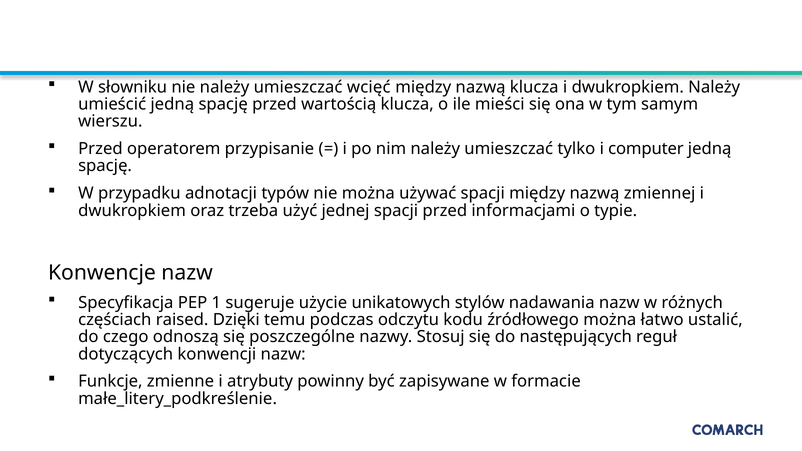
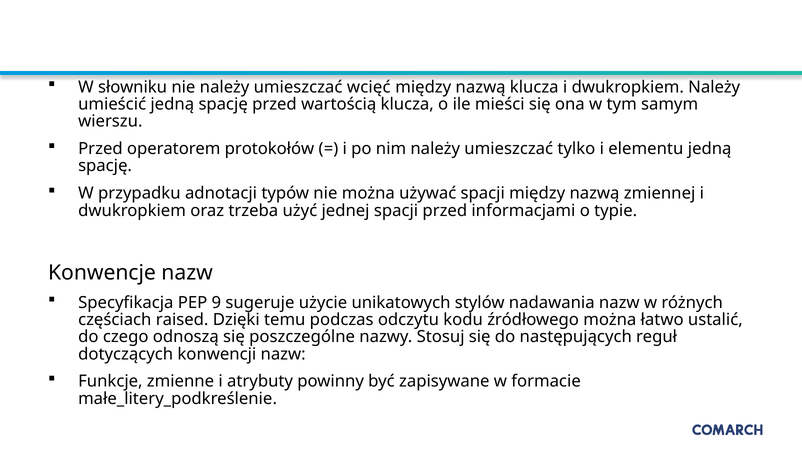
przypisanie: przypisanie -> protokołów (269, 149)
computer: computer -> elementu (646, 149)
1: 1 -> 9 (216, 303)
